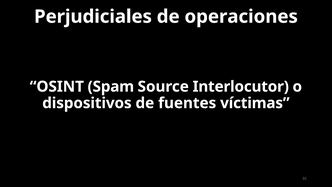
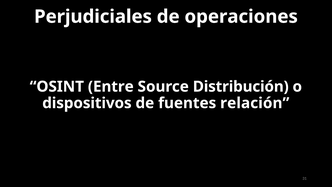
Spam: Spam -> Entre (111, 87)
Interlocutor: Interlocutor -> Distribución (241, 87)
víctimas: víctimas -> relación (255, 103)
